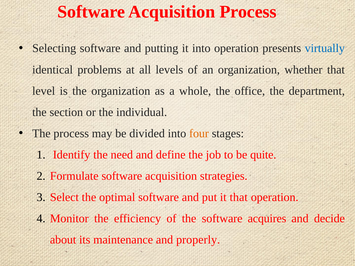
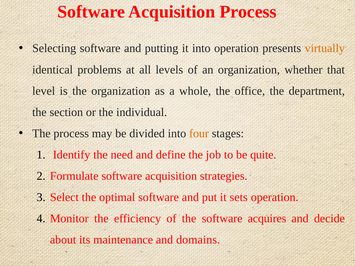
virtually colour: blue -> orange (325, 48)
it that: that -> sets (239, 197)
properly: properly -> domains (198, 240)
